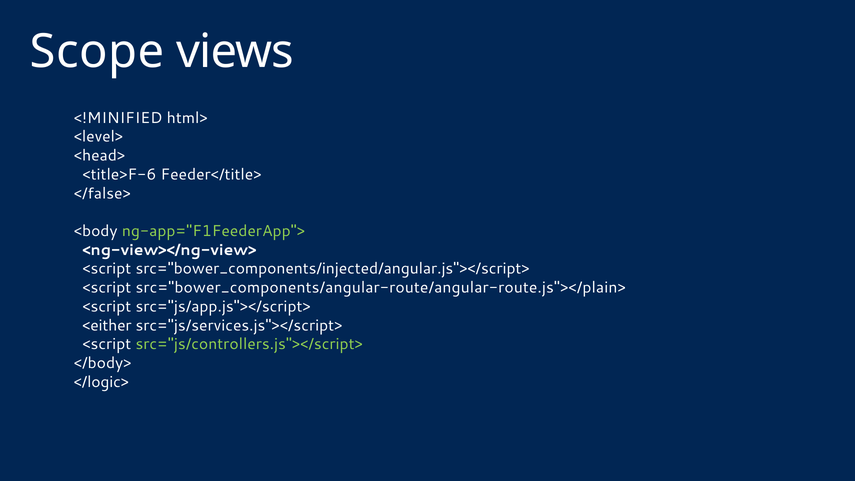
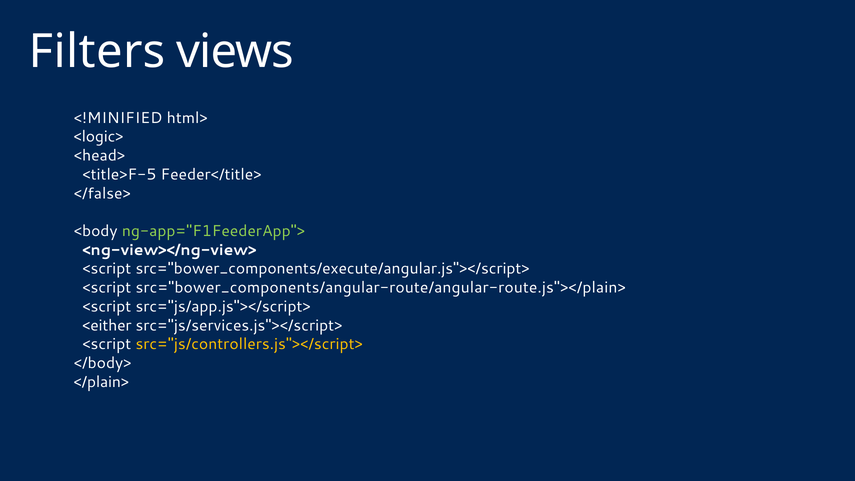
Scope: Scope -> Filters (97, 52)
<level>: <level> -> <logic> (98, 137)
<title>F-6: <title>F-6 -> <title>F-5 (119, 174)
src="bower_components/injected/angular.js"></script>: src="bower_components/injected/angular.js"></script> -> src="bower_components/execute/angular.js"></script> (333, 269)
src="js/controllers.js"></script> colour: light green -> yellow (249, 344)
</logic>: </logic> -> </plain> (101, 382)
